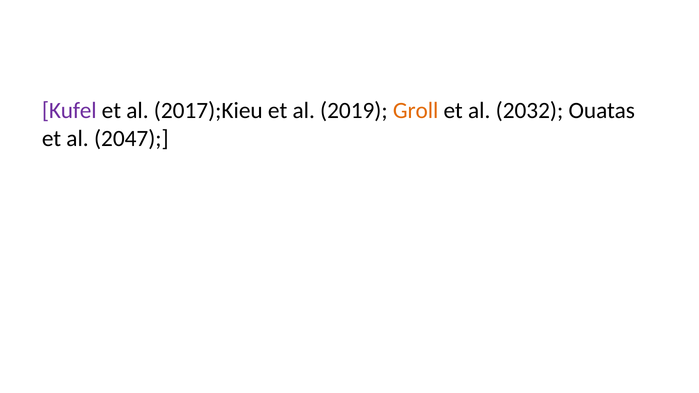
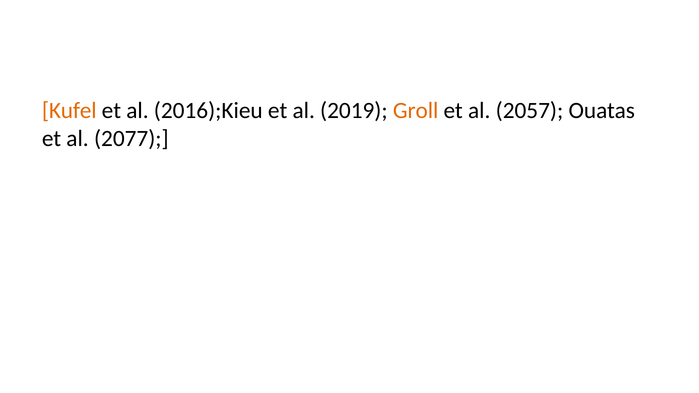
Kufel colour: purple -> orange (69, 111)
2017);Kieu: 2017);Kieu -> 2016);Kieu (208, 111)
2032: 2032 -> 2057 (529, 111)
2047: 2047 -> 2077 (131, 139)
